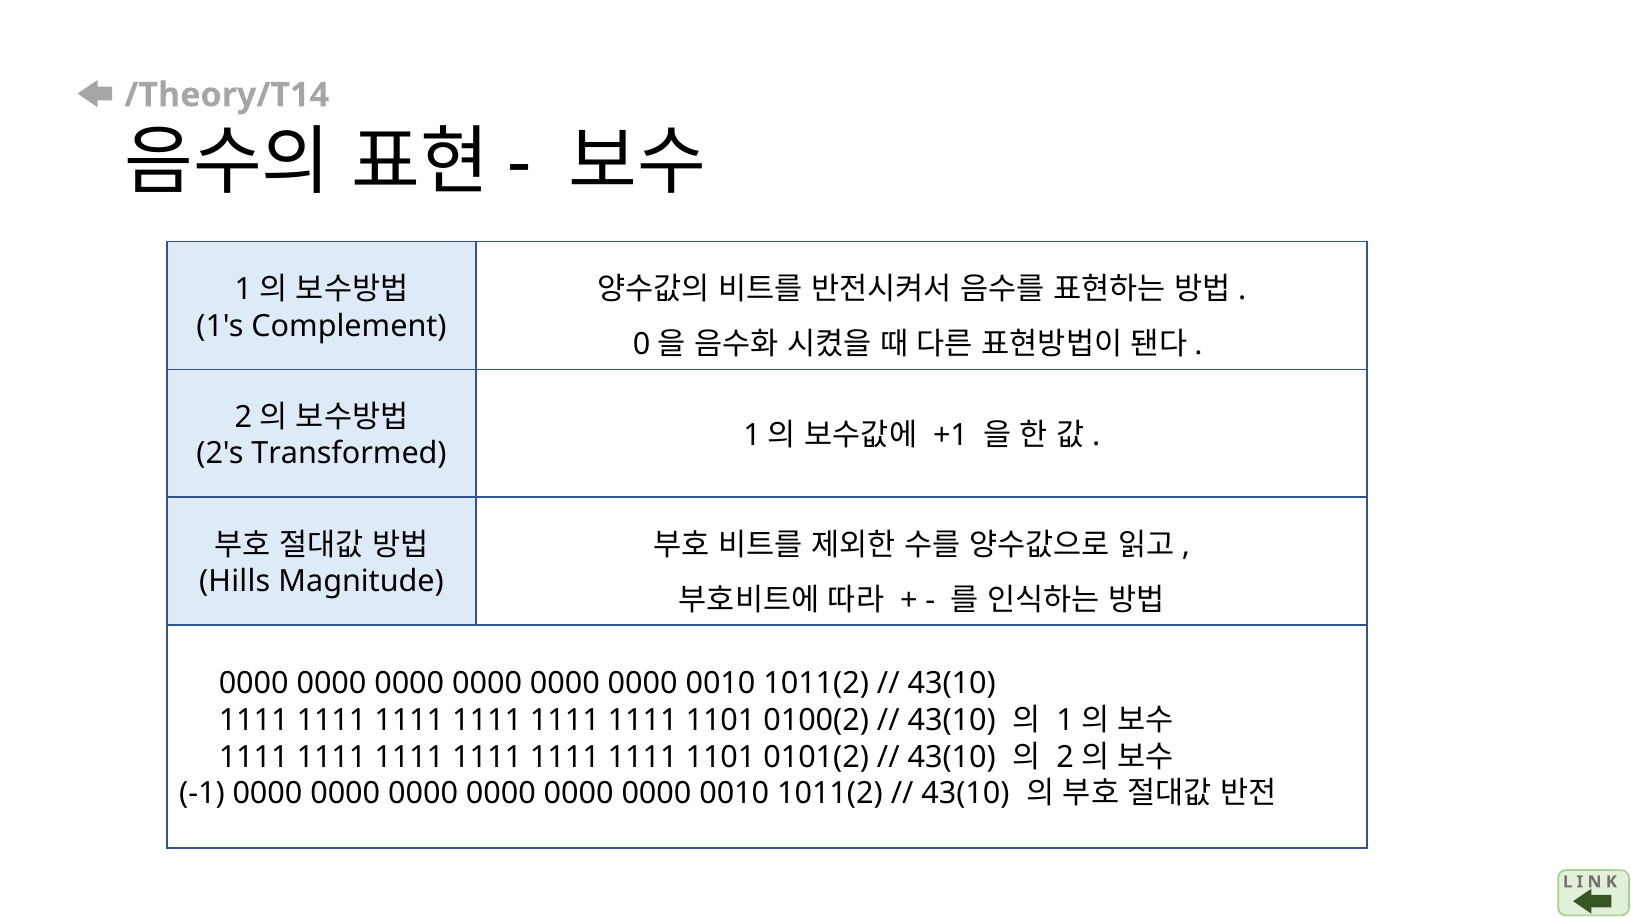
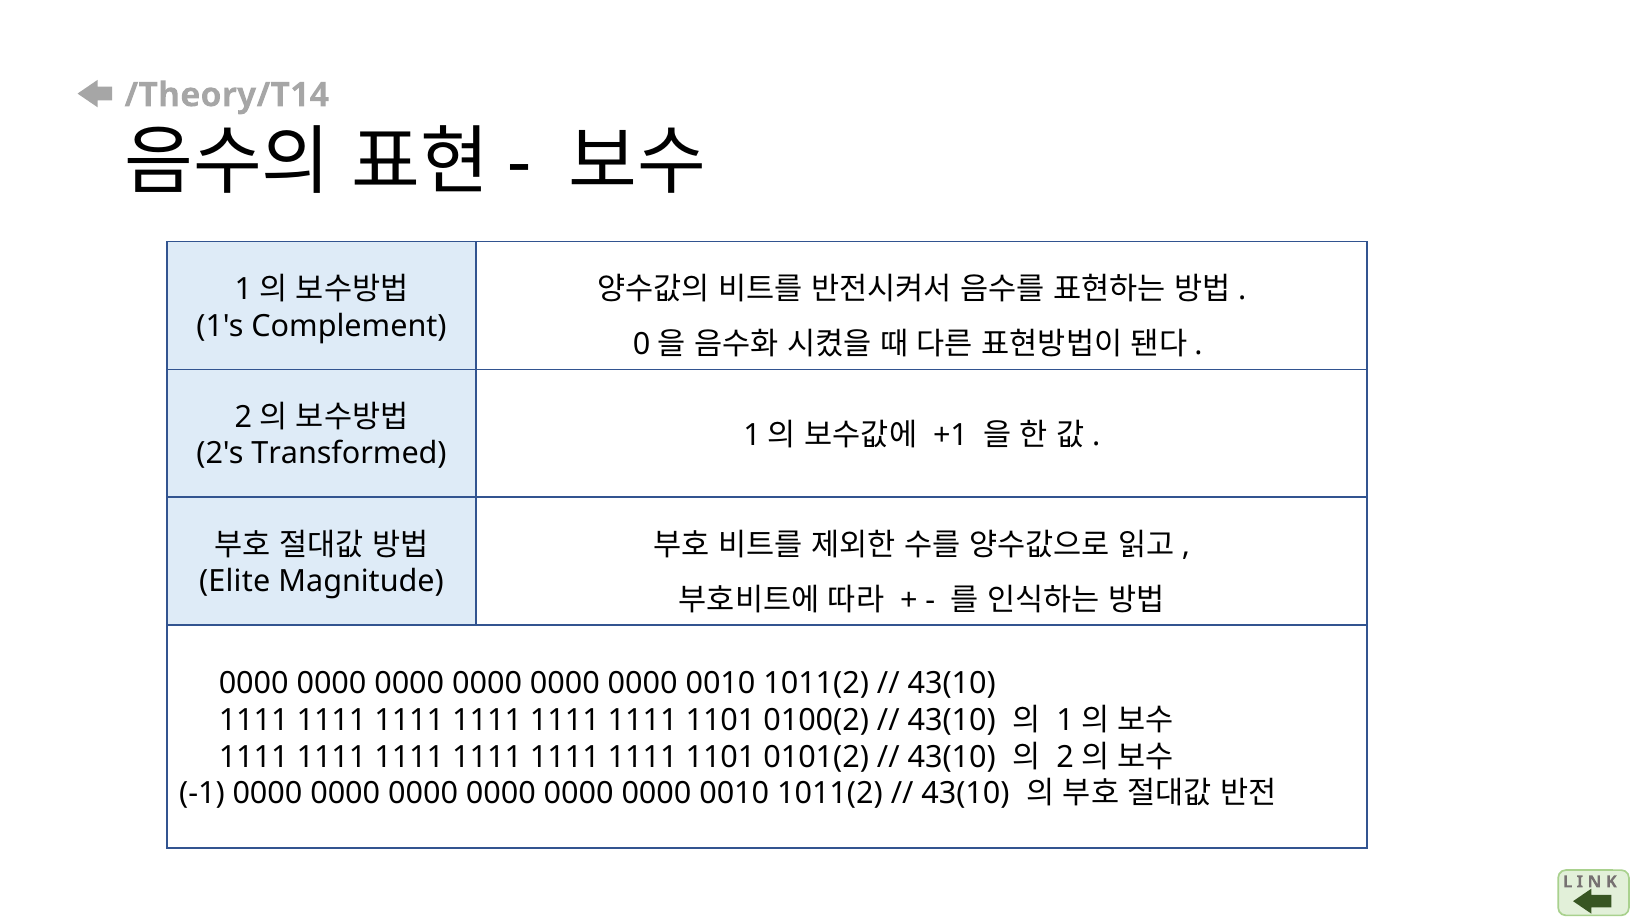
Hills: Hills -> Elite (235, 581)
